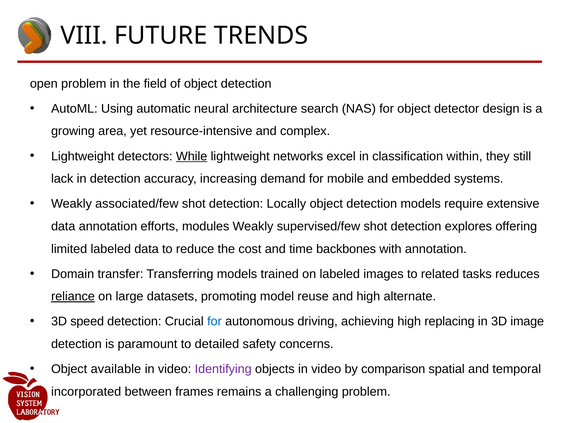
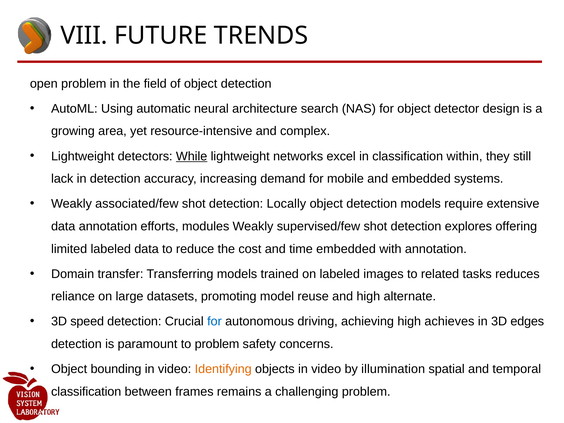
time backbones: backbones -> embedded (346, 249)
reliance underline: present -> none (73, 296)
replacing: replacing -> achieves (449, 322)
image: image -> edges (527, 322)
to detailed: detailed -> problem (217, 344)
available: available -> bounding (116, 369)
Identifying colour: purple -> orange (223, 369)
comparison: comparison -> illumination (393, 369)
incorporated: incorporated -> classification (86, 392)
